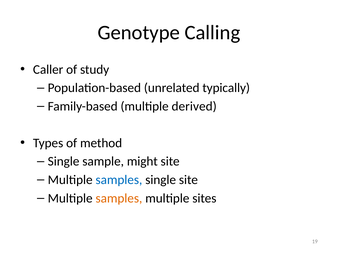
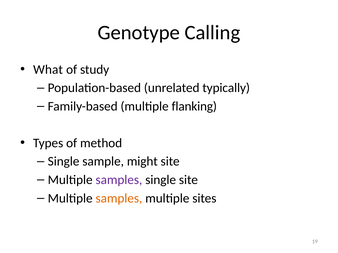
Caller: Caller -> What (48, 70)
derived: derived -> flanking (194, 106)
samples colour: blue -> purple (119, 180)
